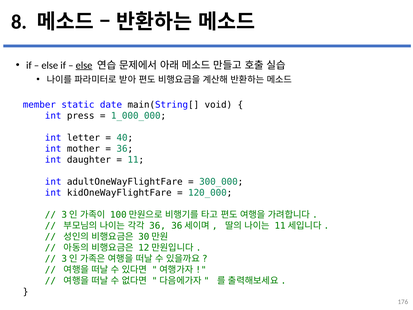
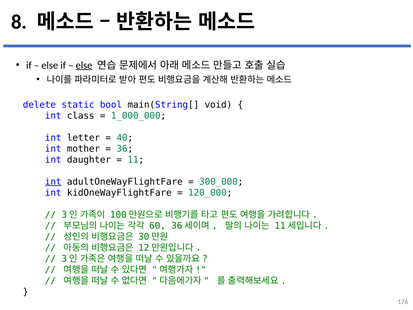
member: member -> delete (39, 105)
date: date -> bool (111, 105)
press: press -> class (81, 116)
int underline: none -> present (53, 182)
36: 36 -> 60 (158, 226)
